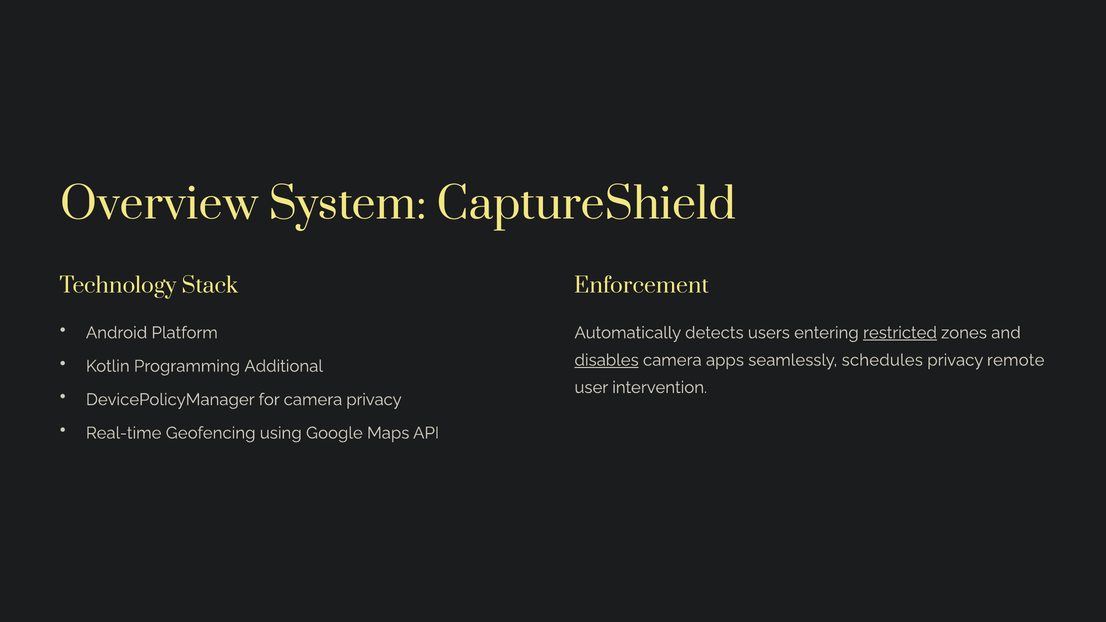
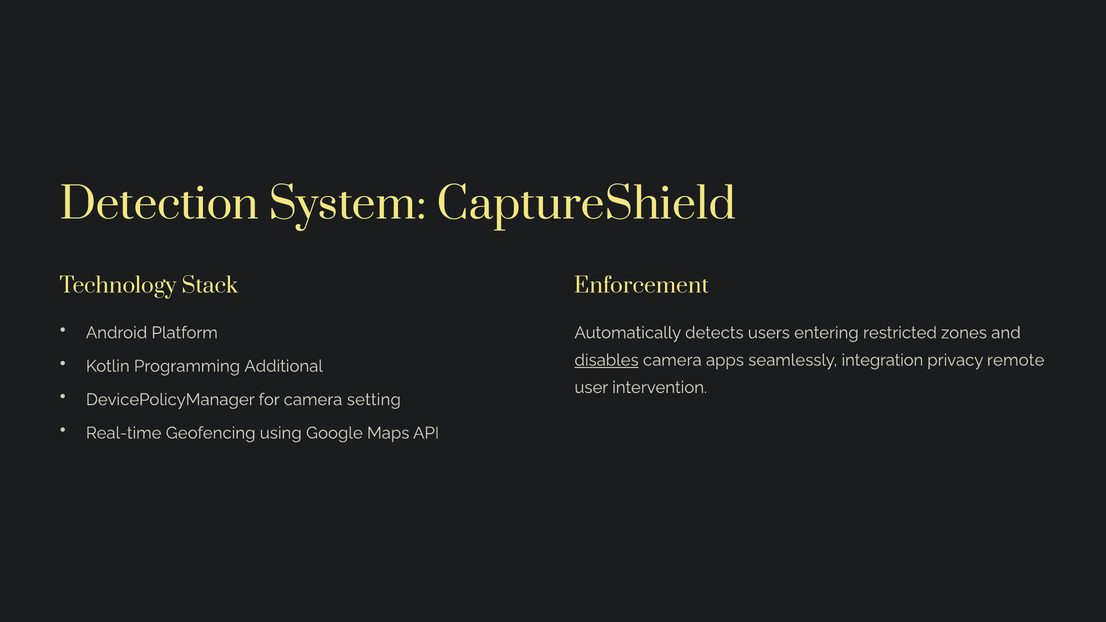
Overview: Overview -> Detection (159, 205)
restricted underline: present -> none (900, 333)
schedules: schedules -> integration (882, 360)
camera privacy: privacy -> setting (374, 400)
